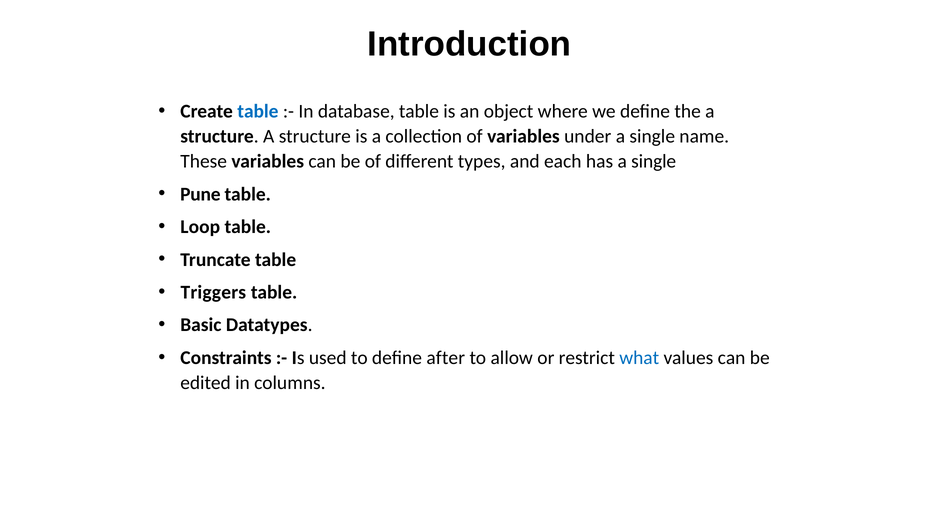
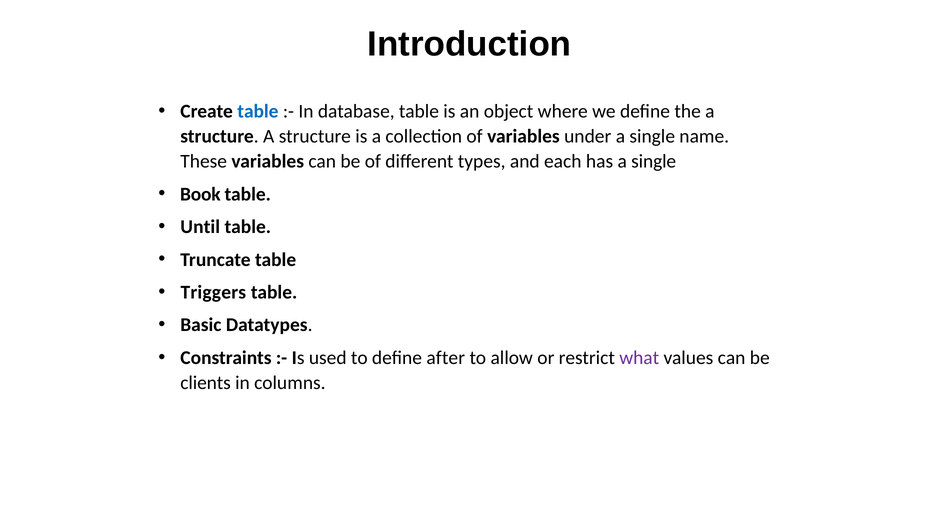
Pune: Pune -> Book (200, 194)
Loop: Loop -> Until (200, 227)
what colour: blue -> purple (639, 358)
edited: edited -> clients (206, 383)
